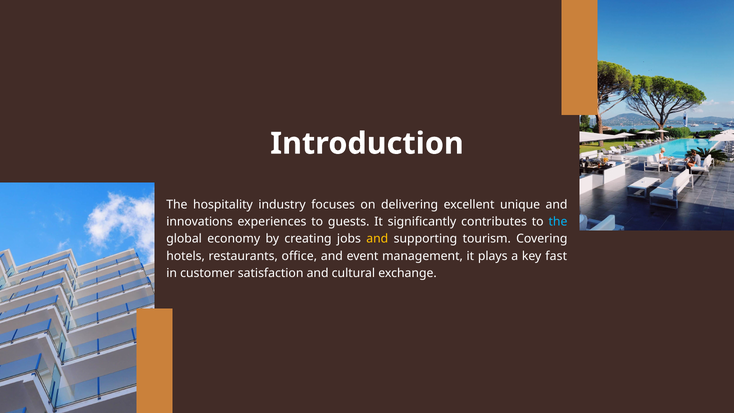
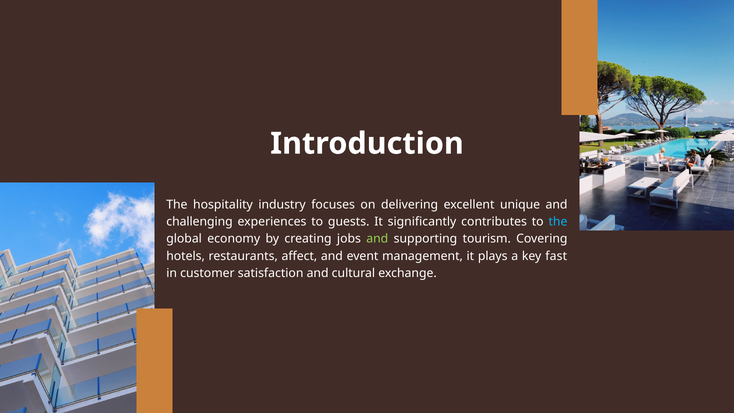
innovations: innovations -> challenging (200, 222)
and colour: yellow -> light green (377, 239)
office: office -> affect (299, 256)
